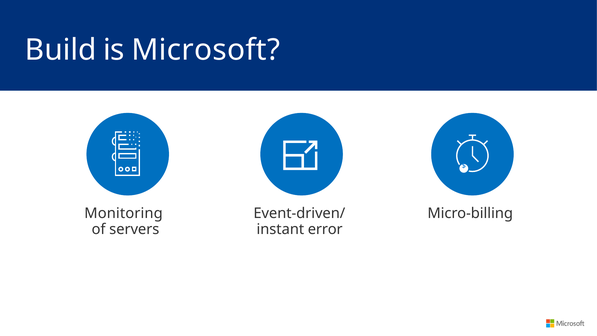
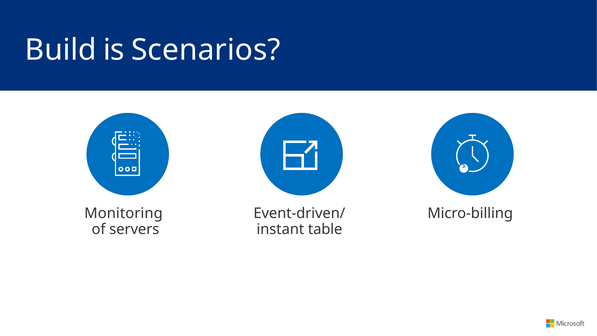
Microsoft: Microsoft -> Scenarios (206, 50)
error: error -> table (325, 229)
